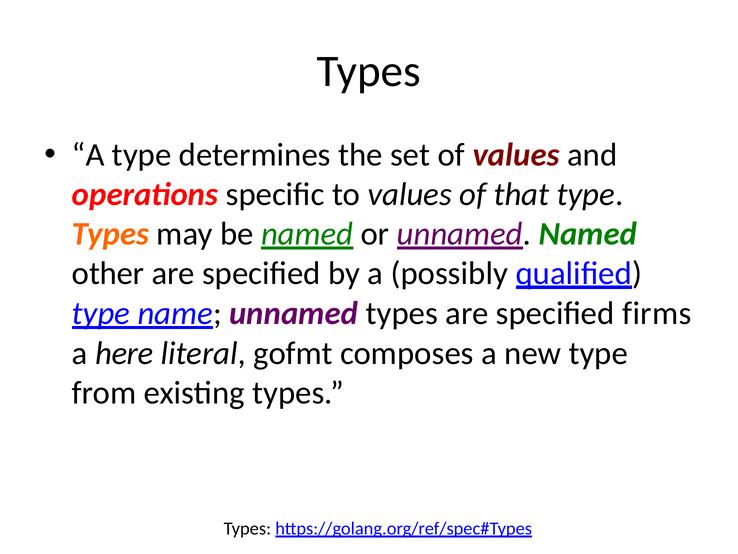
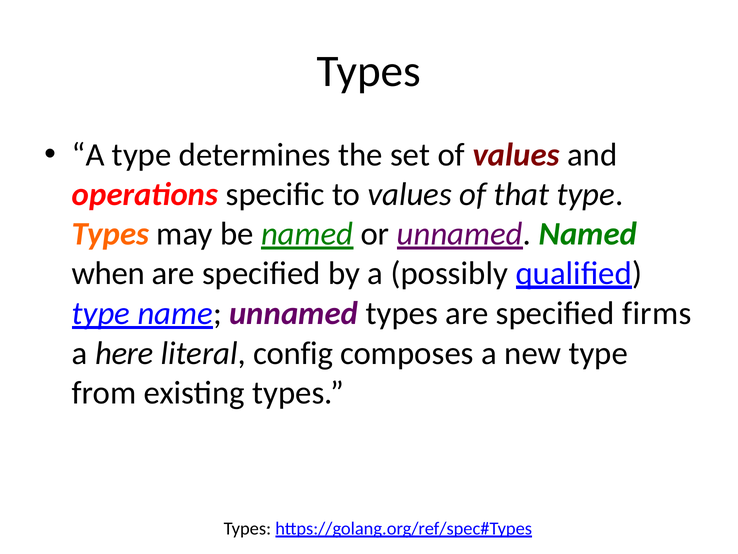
other: other -> when (108, 273)
gofmt: gofmt -> config (293, 353)
